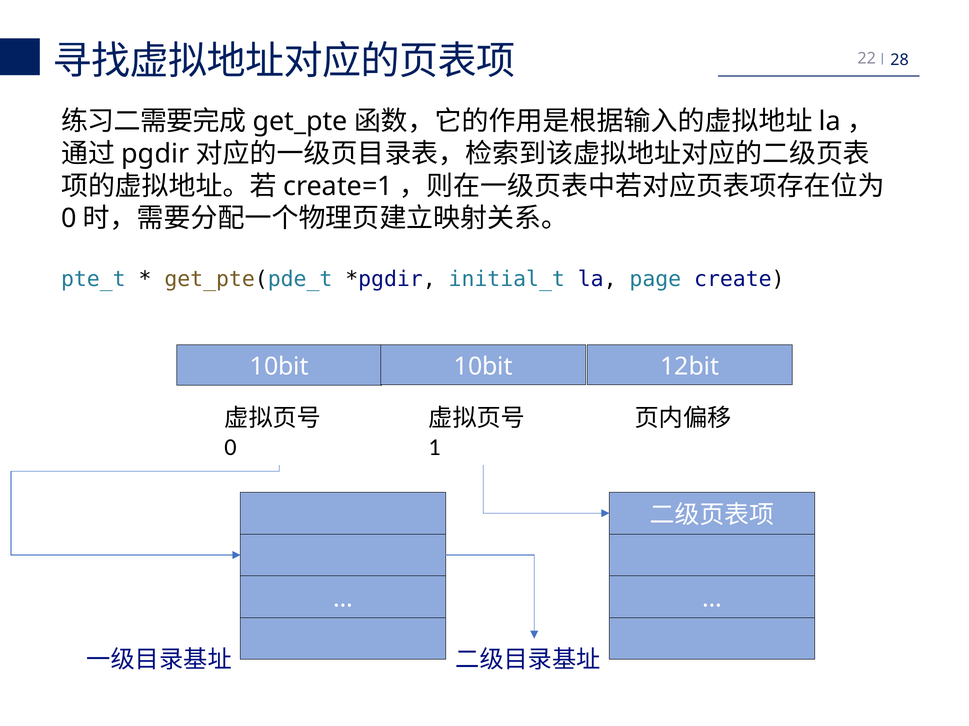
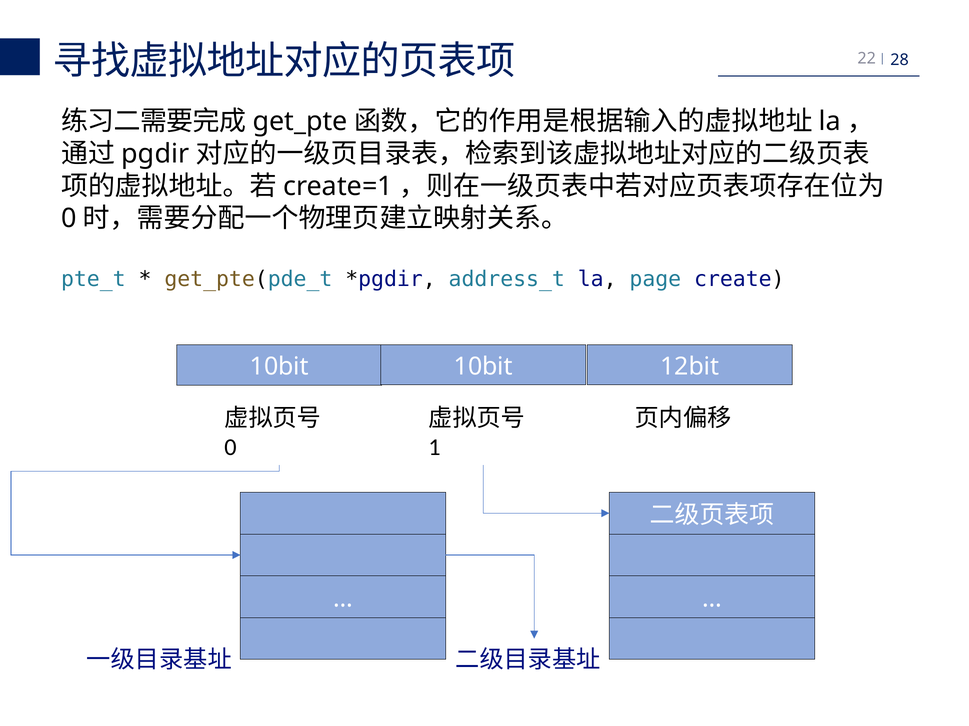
initial_t: initial_t -> address_t (507, 280)
